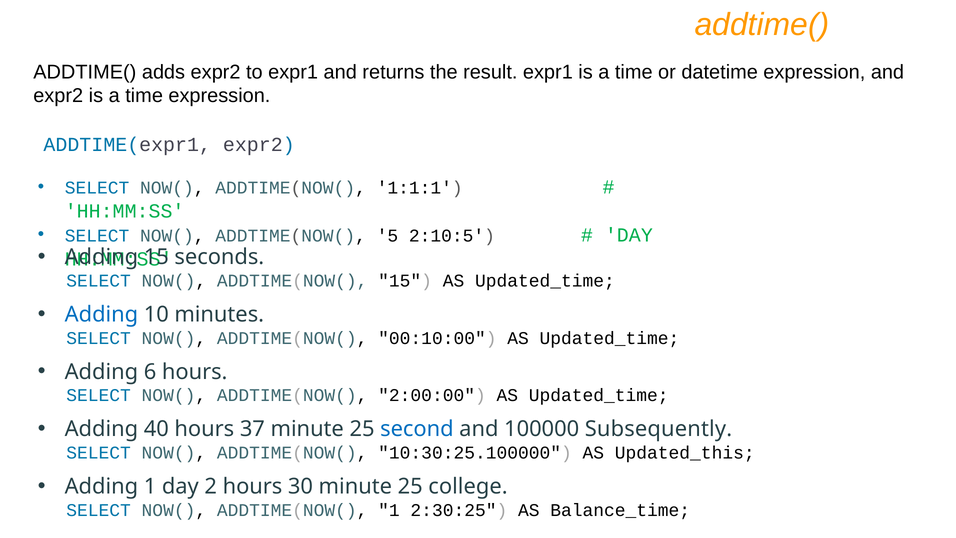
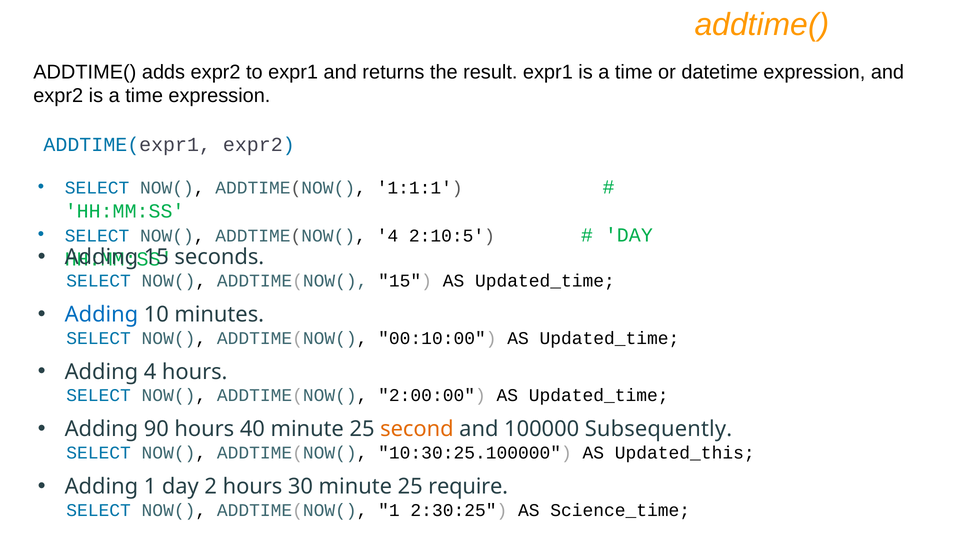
ADDTIME(NOW( 5: 5 -> 4 (387, 236)
Adding 6: 6 -> 4 (150, 372)
40: 40 -> 90 (156, 429)
37: 37 -> 40 (252, 429)
second colour: blue -> orange (417, 429)
college: college -> require (468, 486)
Balance_time: Balance_time -> Science_time (620, 510)
